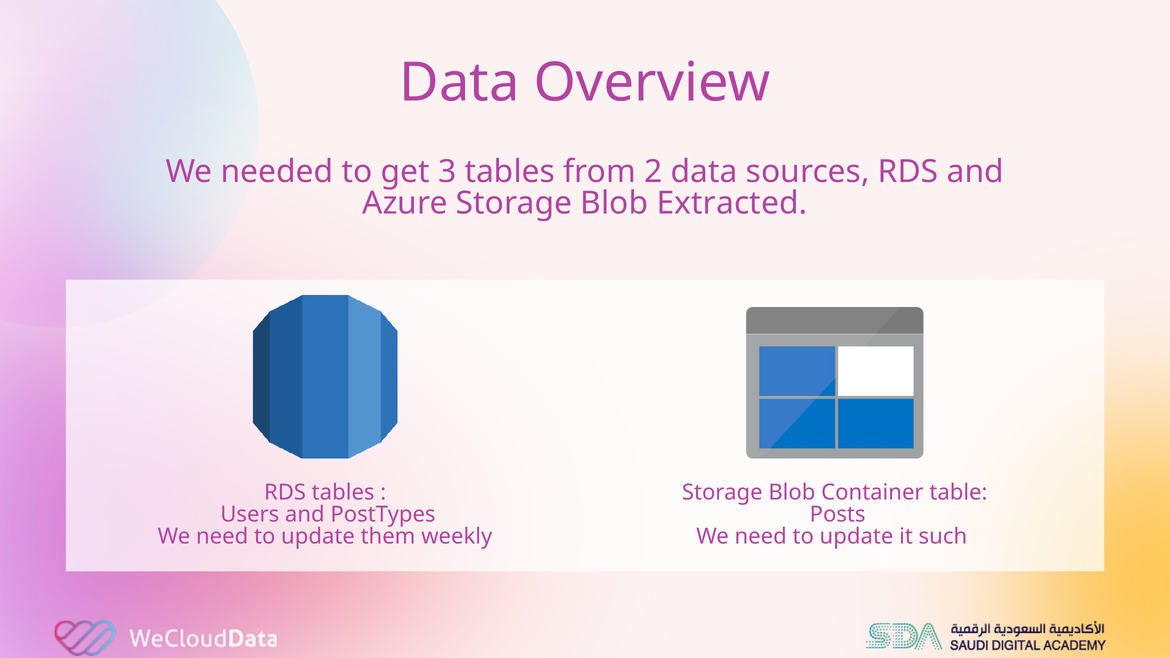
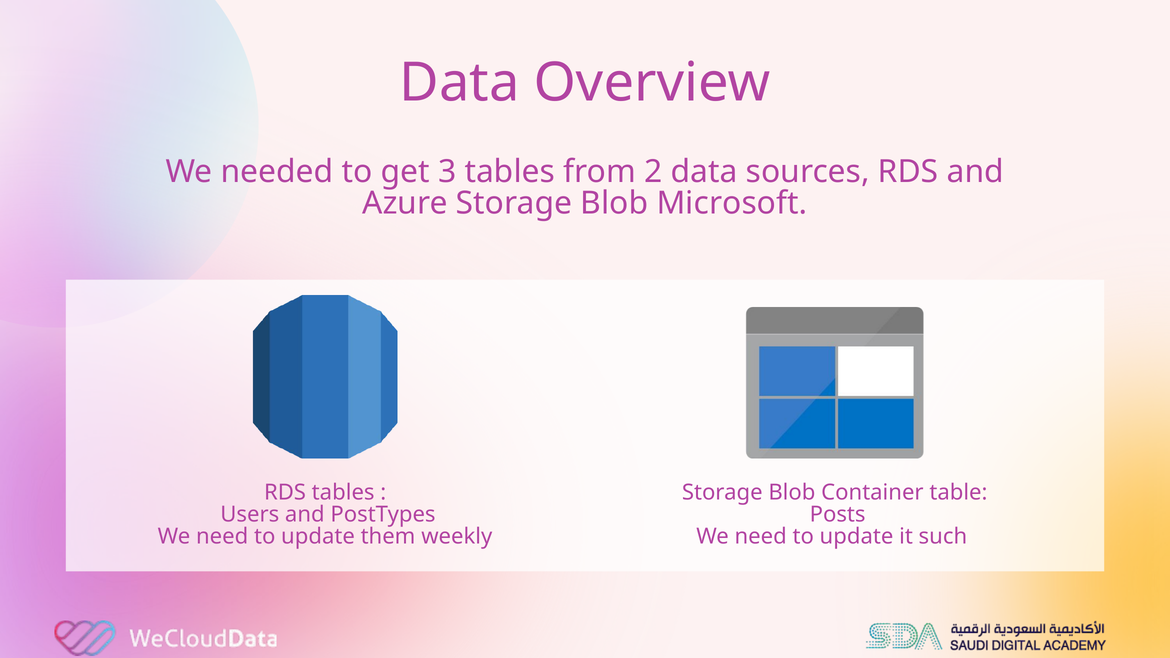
Extracted: Extracted -> Microsoft (732, 204)
